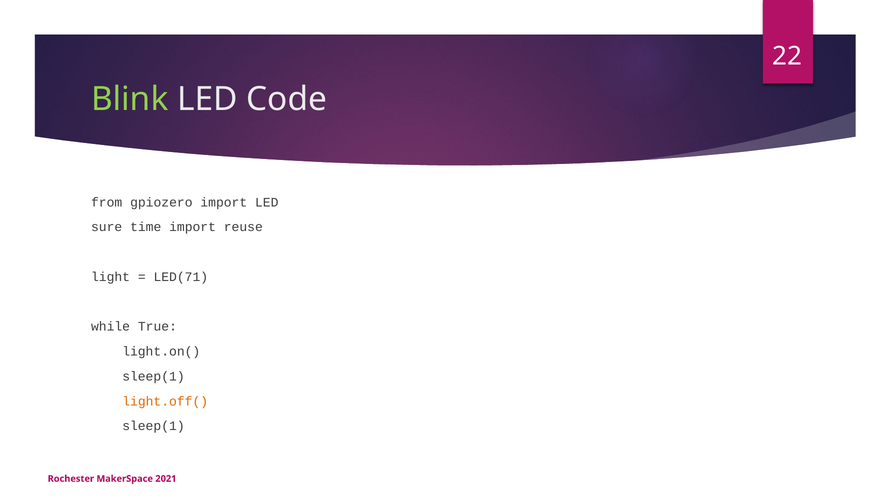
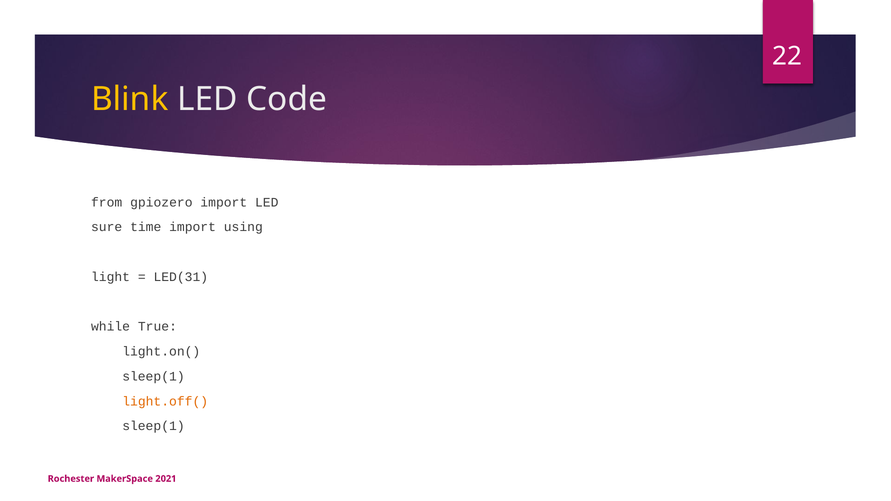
Blink colour: light green -> yellow (130, 99)
reuse: reuse -> using (243, 227)
LED(71: LED(71 -> LED(31 (181, 277)
